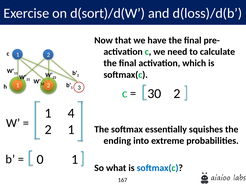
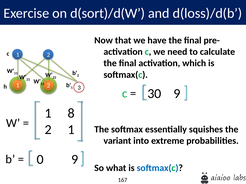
30 2: 2 -> 9 (177, 94)
4: 4 -> 8 (71, 114)
ending: ending -> variant (117, 141)
0 1: 1 -> 9 (75, 160)
